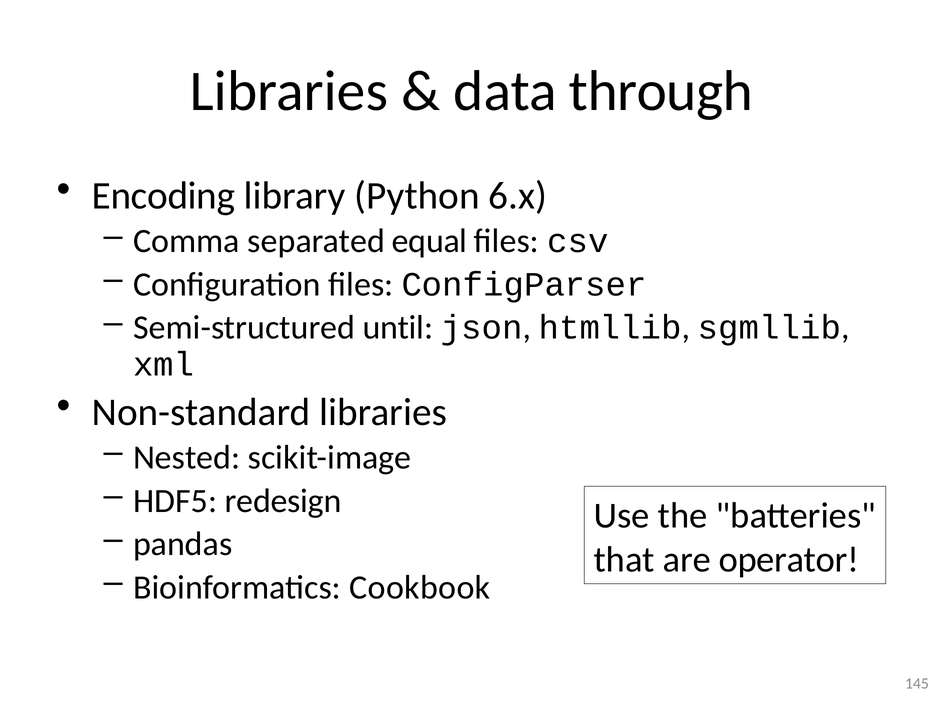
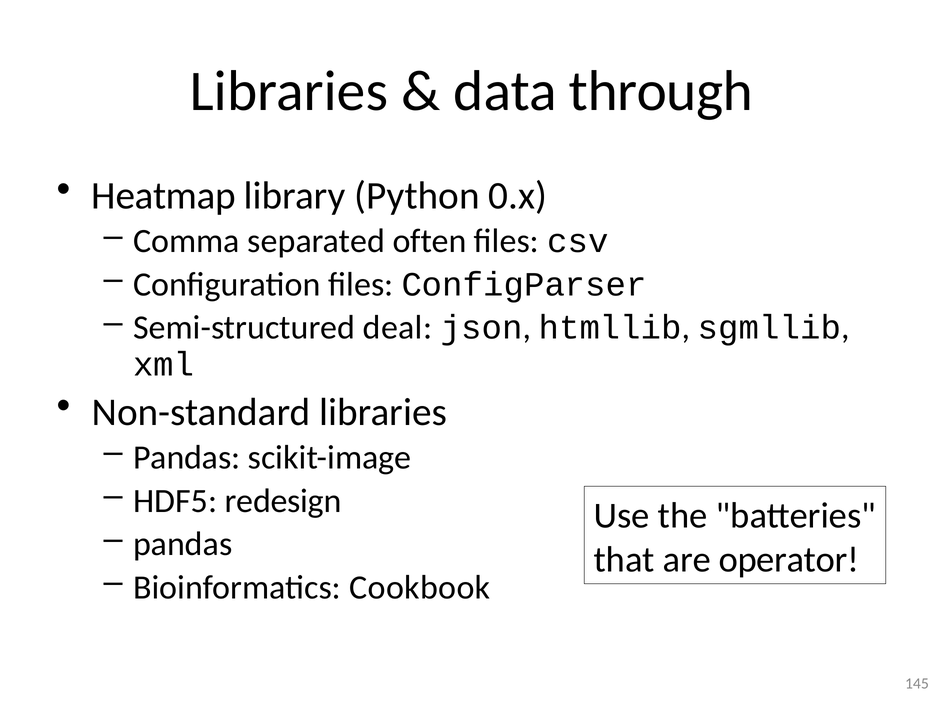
Encoding: Encoding -> Heatmap (164, 196)
6.x: 6.x -> 0.x (518, 196)
equal: equal -> often (429, 241)
until: until -> deal (398, 328)
Nested: Nested -> Pandas (187, 458)
